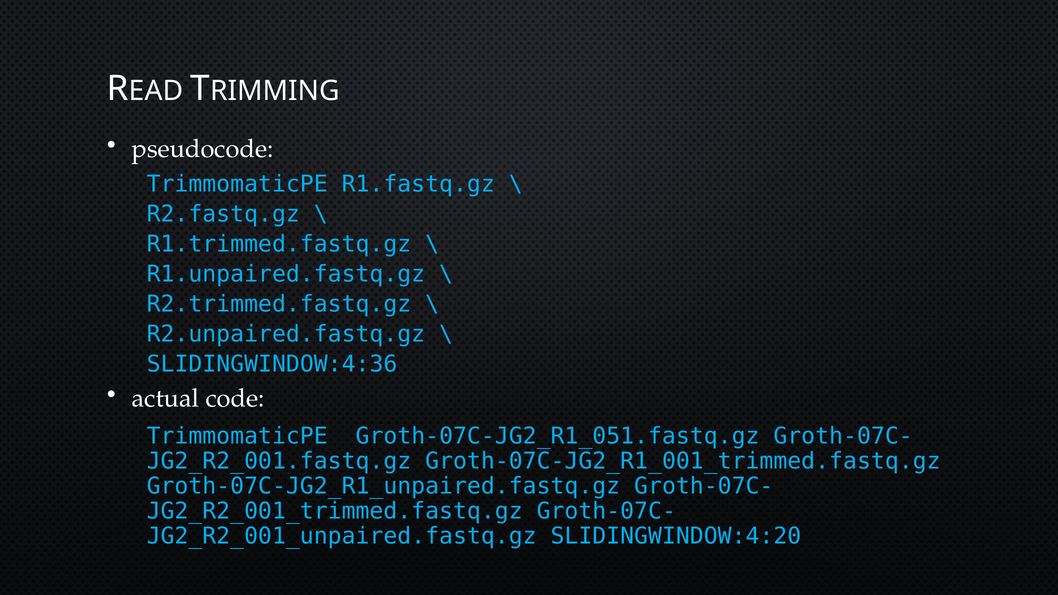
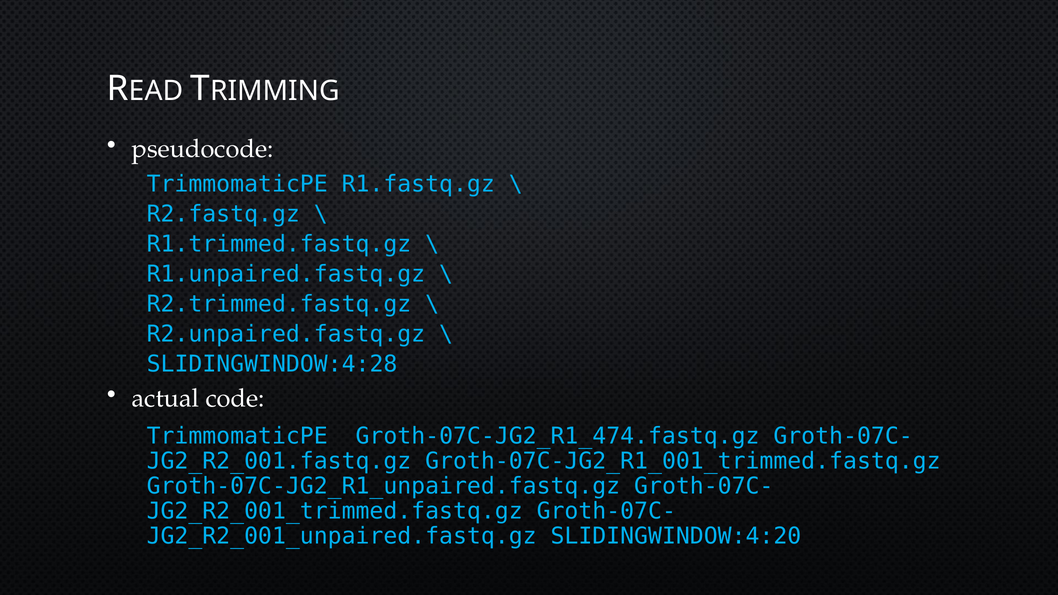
SLIDINGWINDOW:4:36: SLIDINGWINDOW:4:36 -> SLIDINGWINDOW:4:28 (272, 364)
Groth-07C-JG2_R1_051.fastq.gz: Groth-07C-JG2_R1_051.fastq.gz -> Groth-07C-JG2_R1_474.fastq.gz (558, 436)
